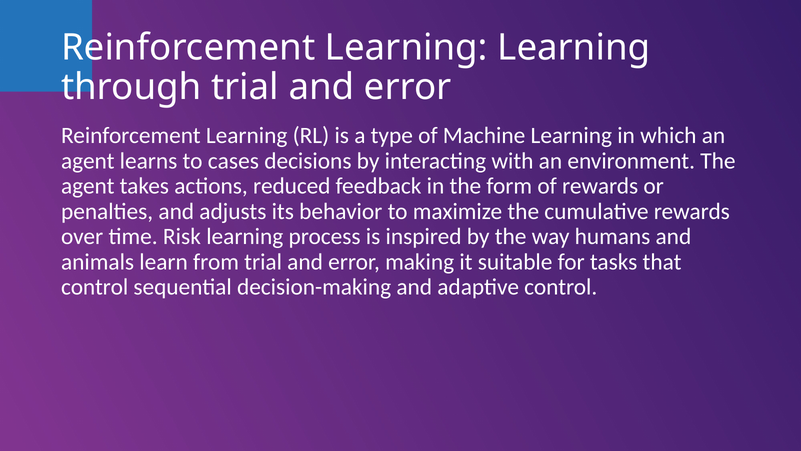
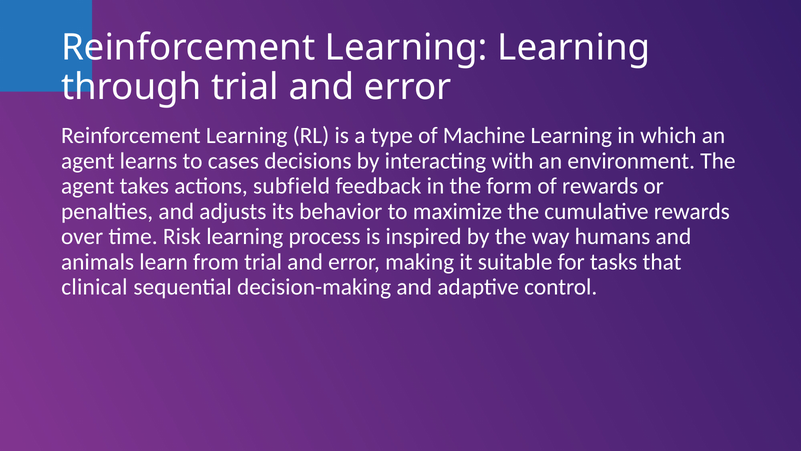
reduced: reduced -> subfield (292, 186)
control: control -> clinical (94, 287)
